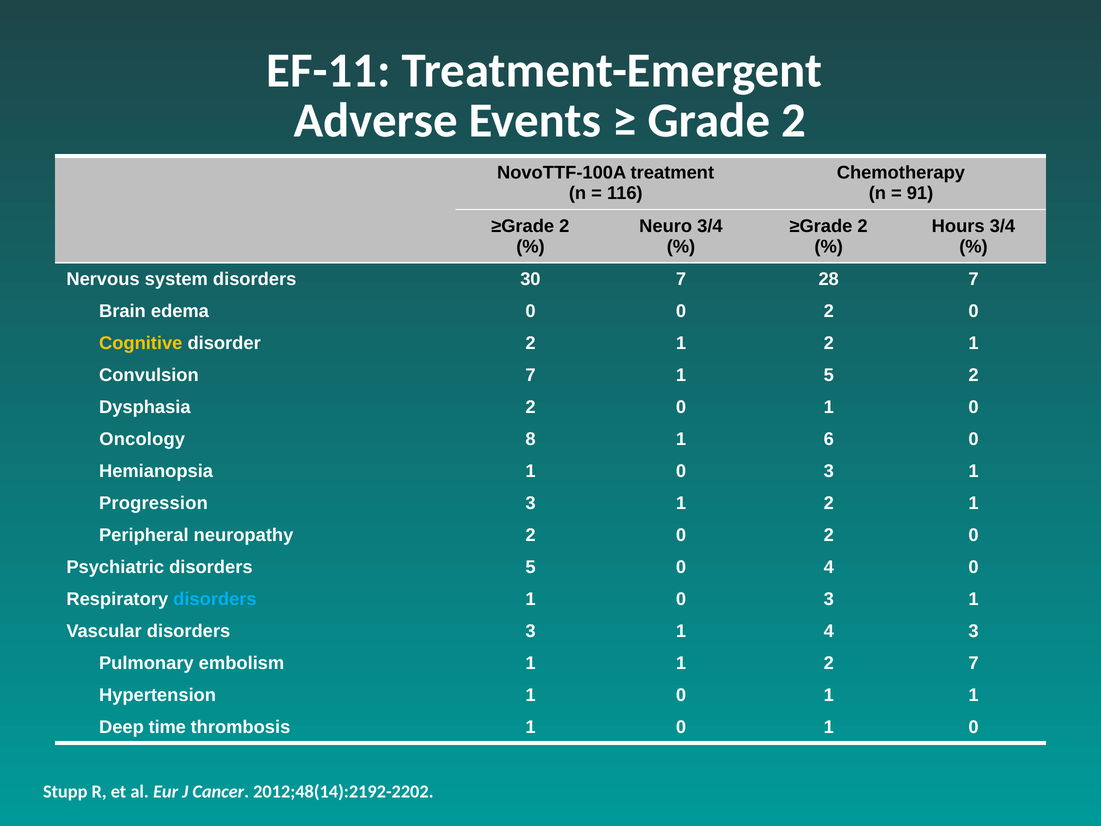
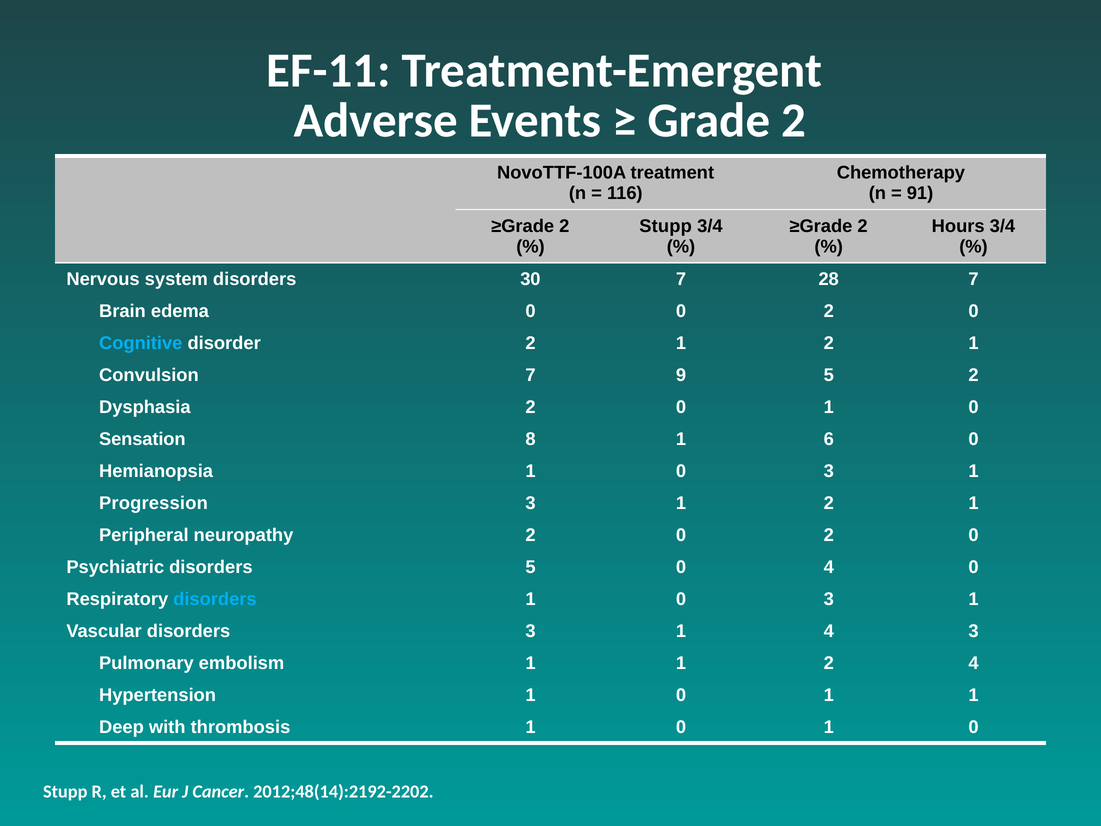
Neuro: Neuro -> Stupp (666, 226)
Cognitive colour: yellow -> light blue (141, 343)
7 1: 1 -> 9 (681, 375)
Oncology: Oncology -> Sensation (142, 439)
2 7: 7 -> 4 (974, 663)
time: time -> with (167, 727)
